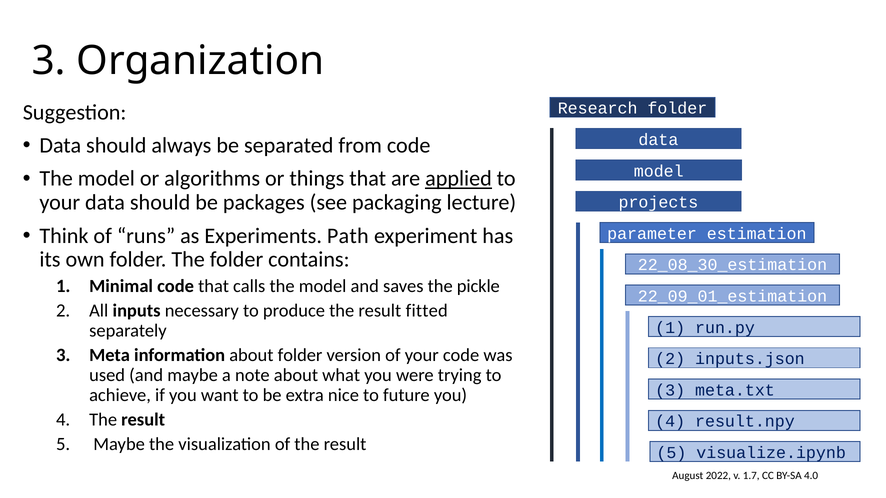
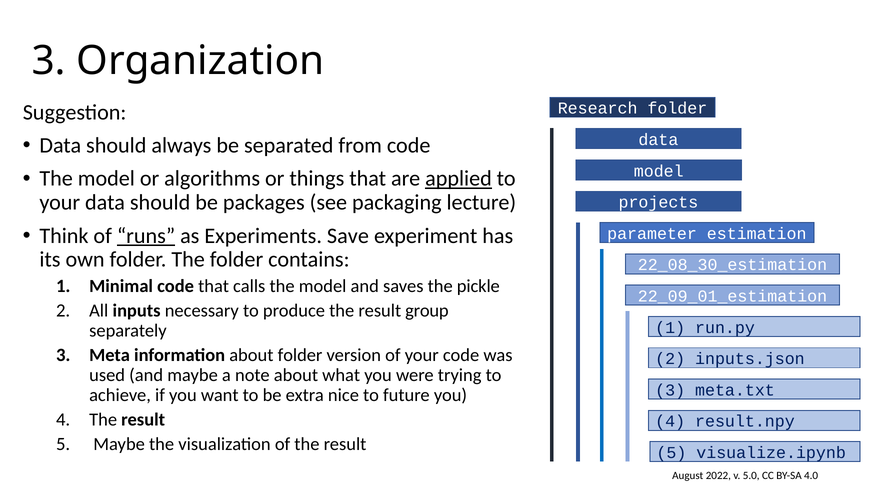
runs underline: none -> present (146, 236)
Path: Path -> Save (348, 236)
fitted: fitted -> group (427, 311)
1.7: 1.7 -> 5.0 (751, 476)
